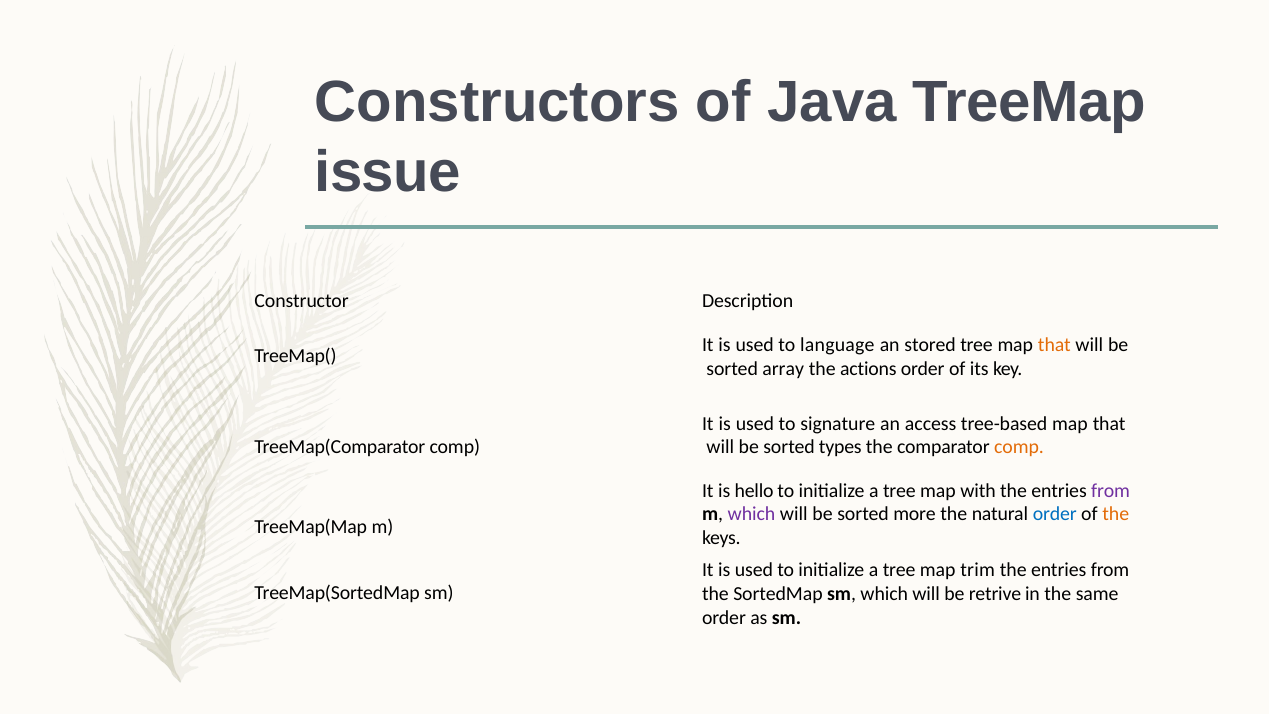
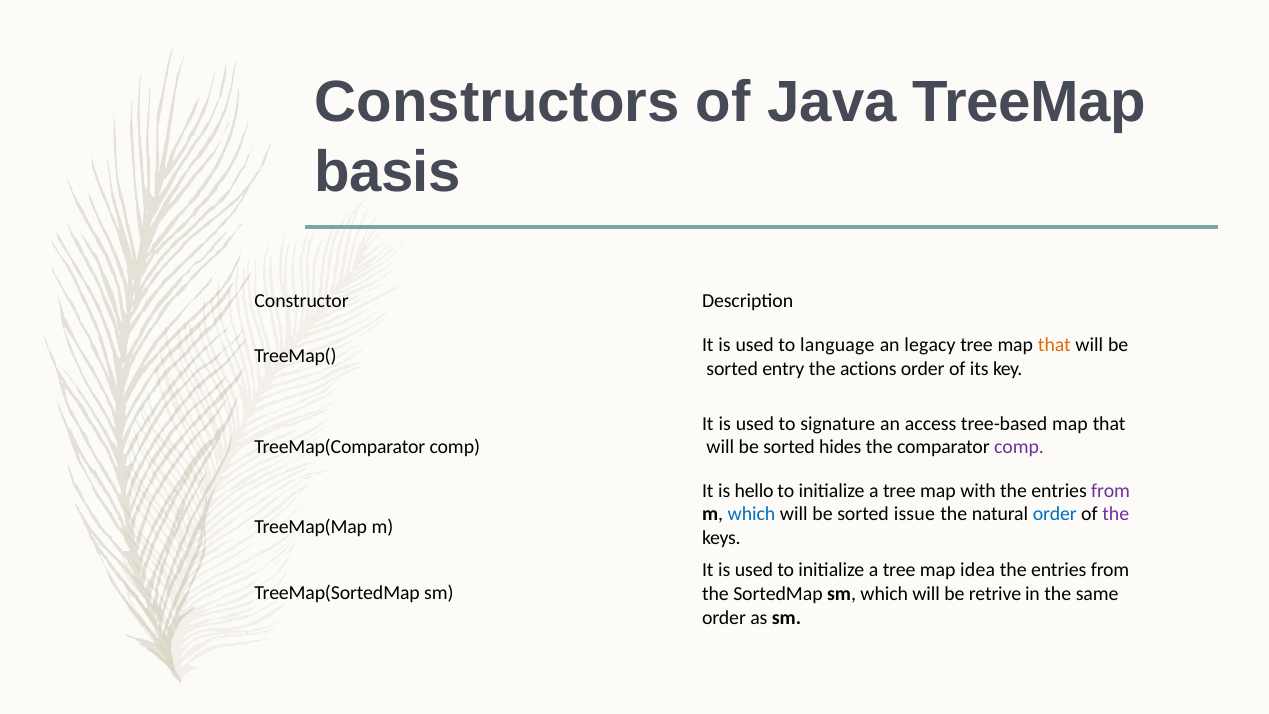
issue: issue -> basis (388, 172)
stored: stored -> legacy (930, 345)
array: array -> entry (783, 369)
types: types -> hides (840, 447)
comp colour: orange -> purple (1019, 447)
which colour: purple -> blue (752, 514)
more: more -> issue (914, 514)
the colour: orange -> purple (1116, 514)
trim: trim -> idea (978, 570)
